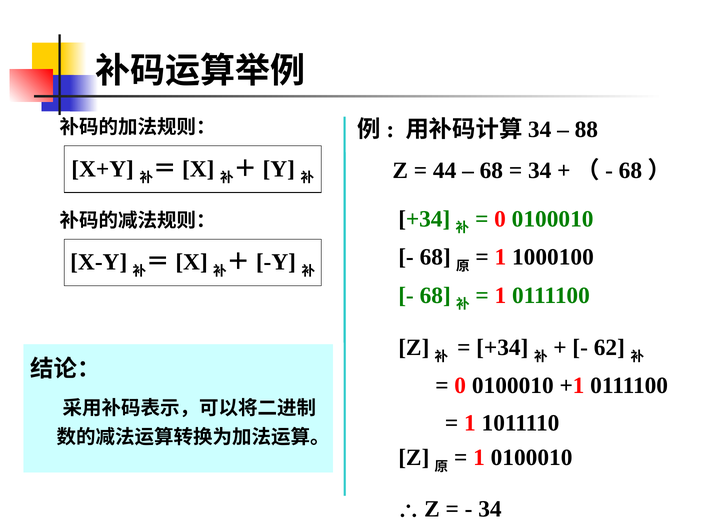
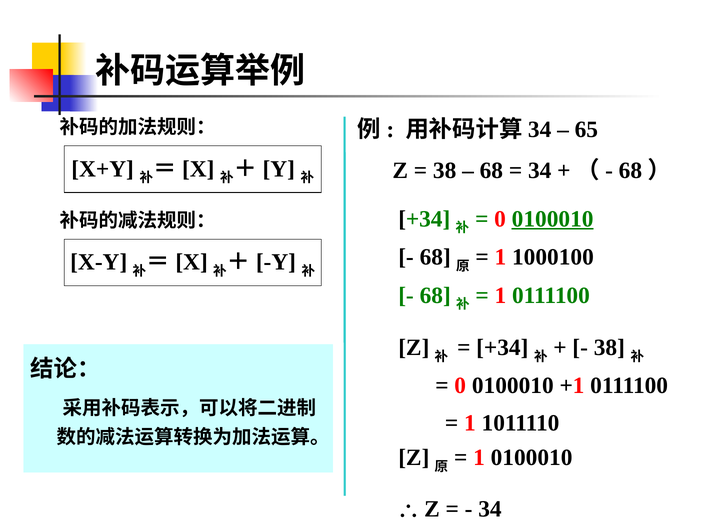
88: 88 -> 65 (586, 130)
44: 44 -> 38 (445, 171)
0100010 underline: none -> present (553, 219)
62: 62 -> 38 (609, 348)
